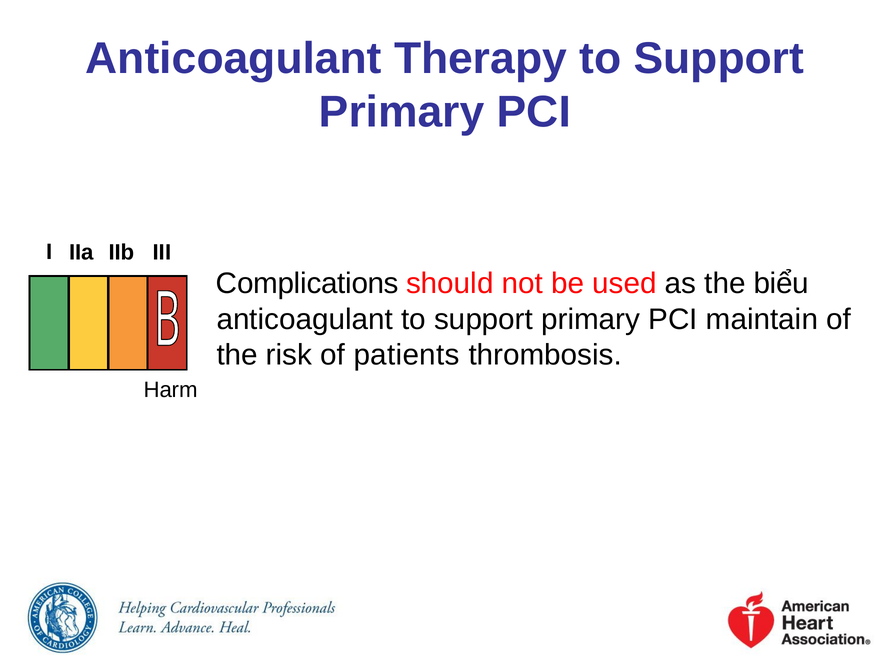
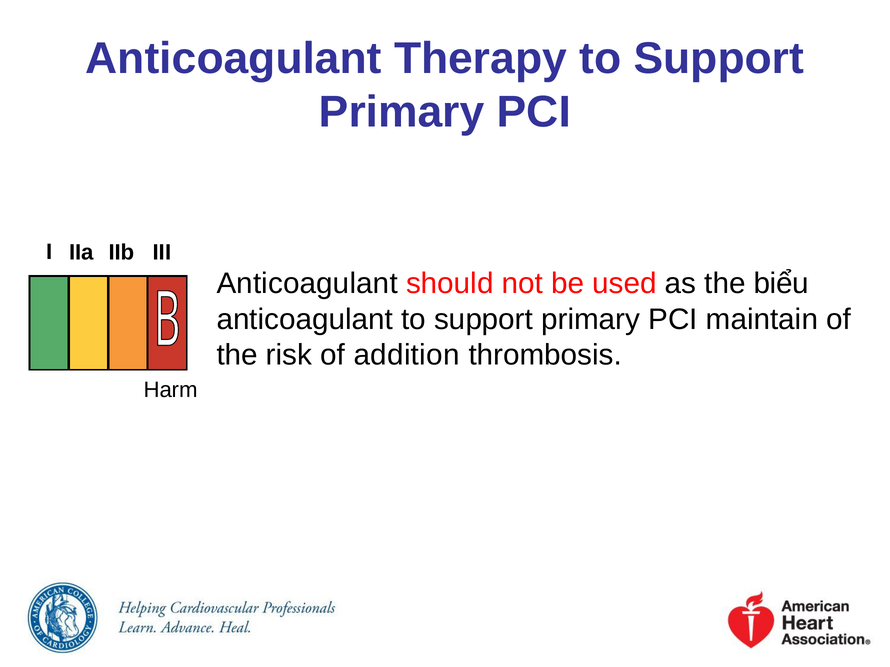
Complications: Complications -> Anticoagulant (307, 284)
patients: patients -> addition (407, 355)
